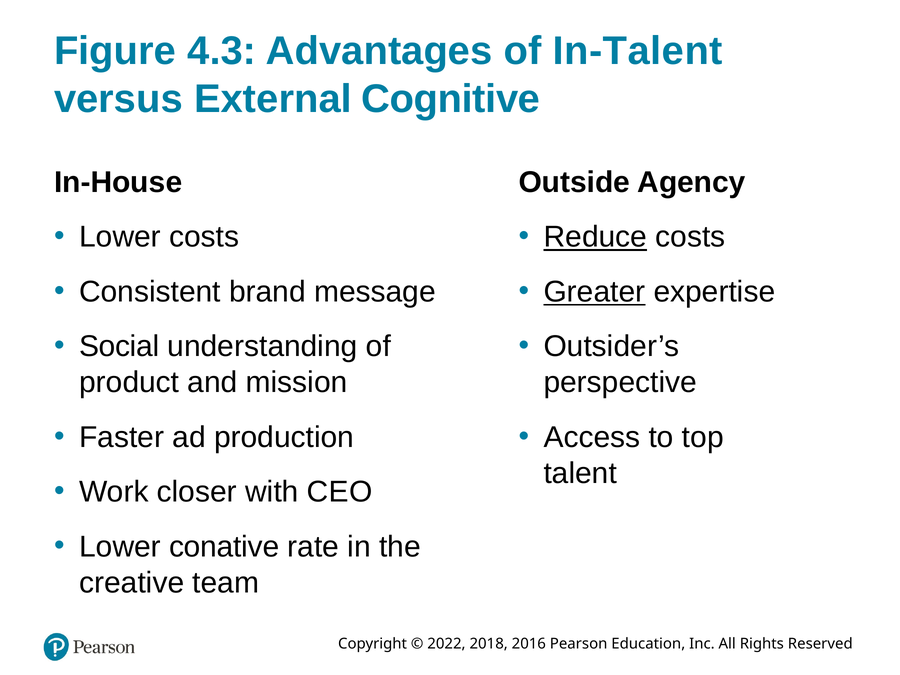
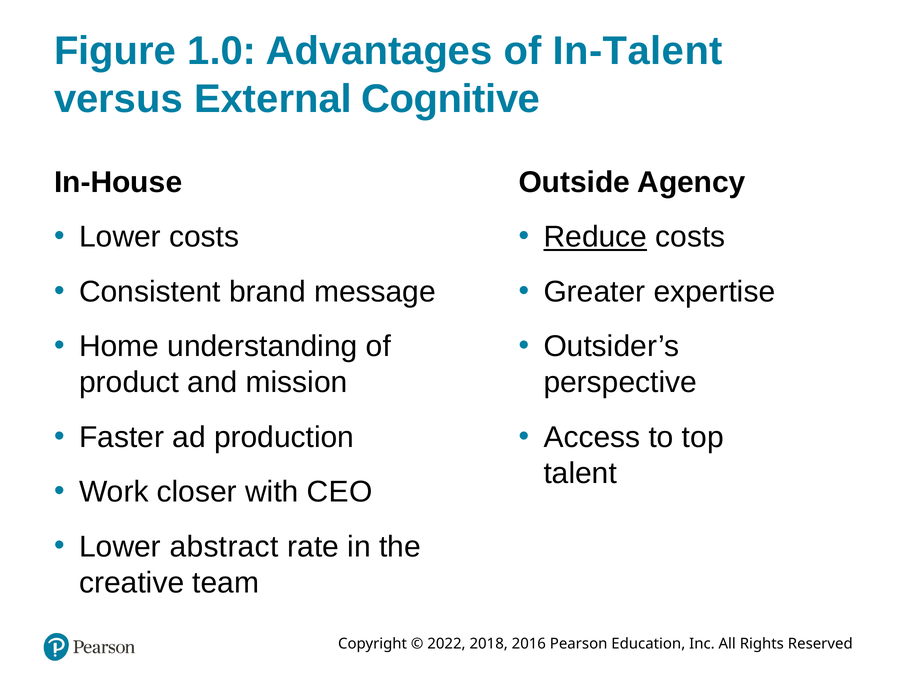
4.3: 4.3 -> 1.0 (222, 51)
Greater underline: present -> none (594, 292)
Social: Social -> Home (119, 347)
conative: conative -> abstract (224, 547)
